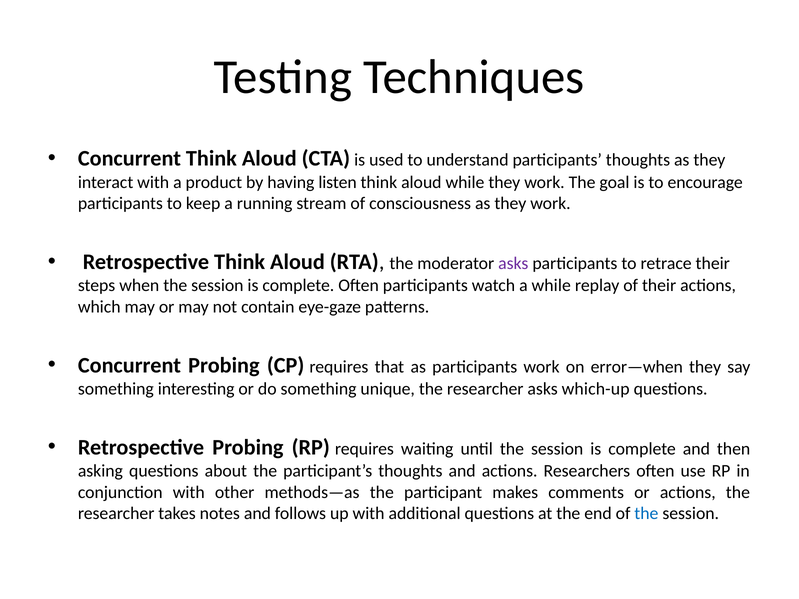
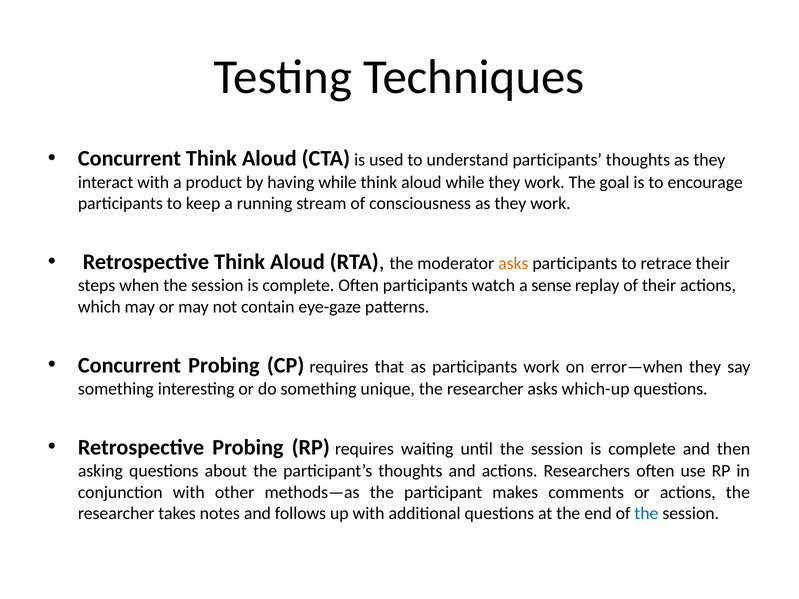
having listen: listen -> while (338, 182)
asks colour: purple -> orange (513, 264)
a while: while -> sense (551, 286)
